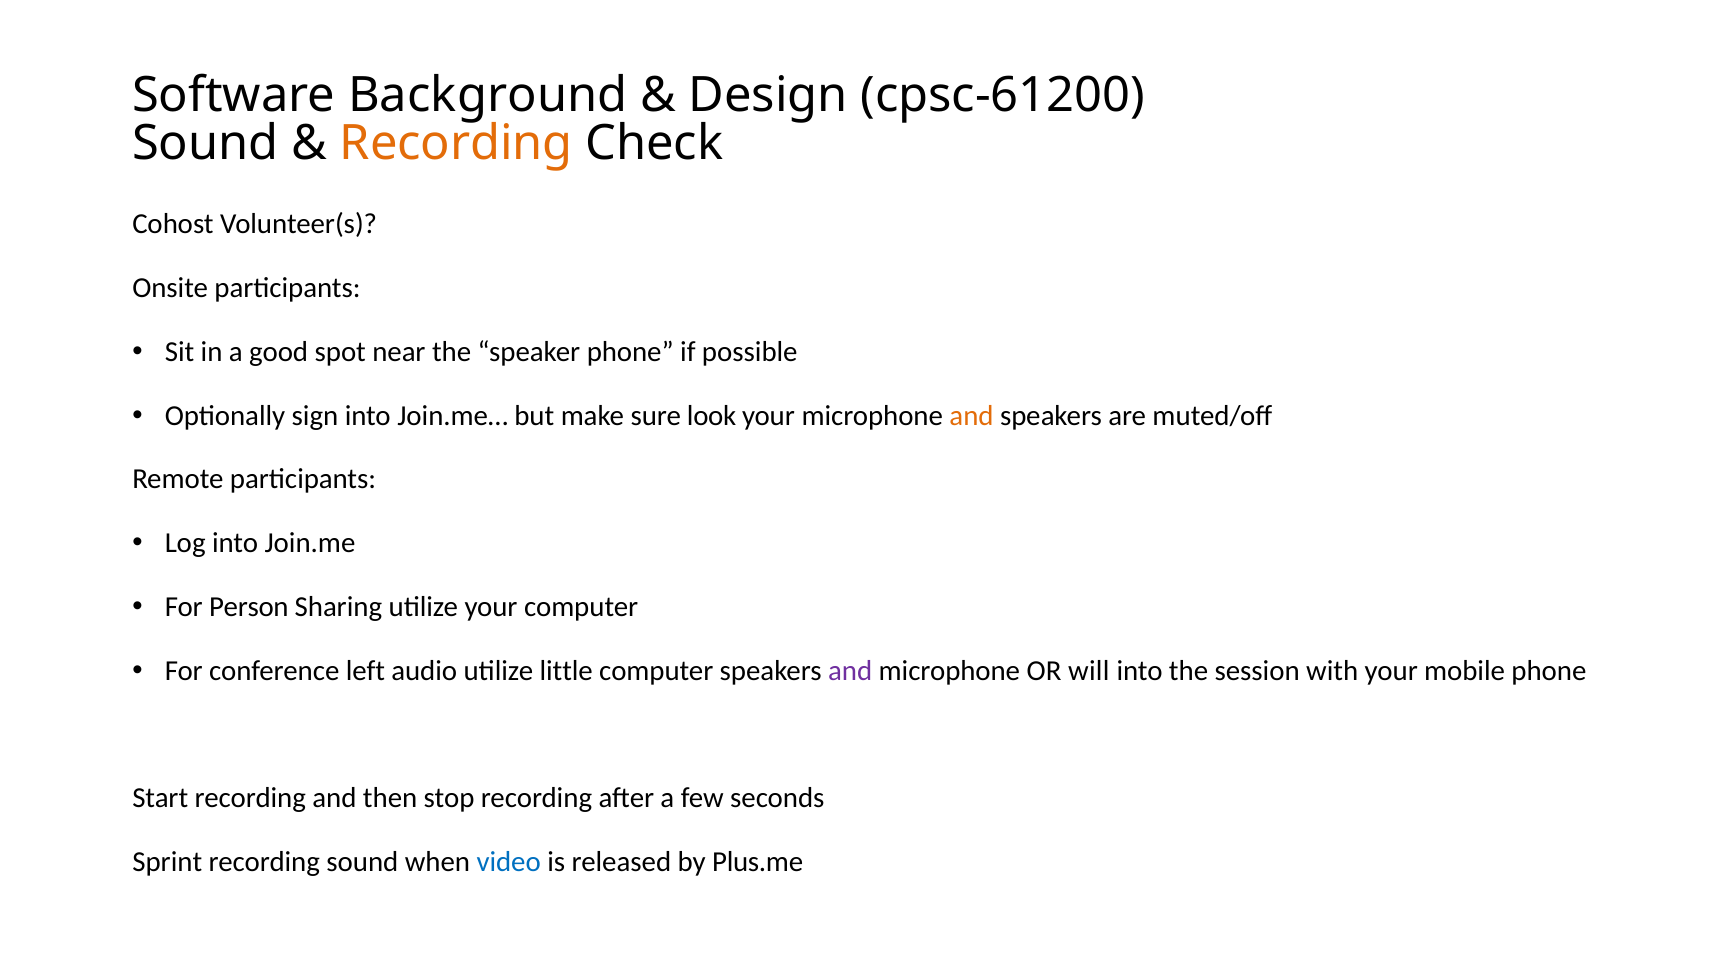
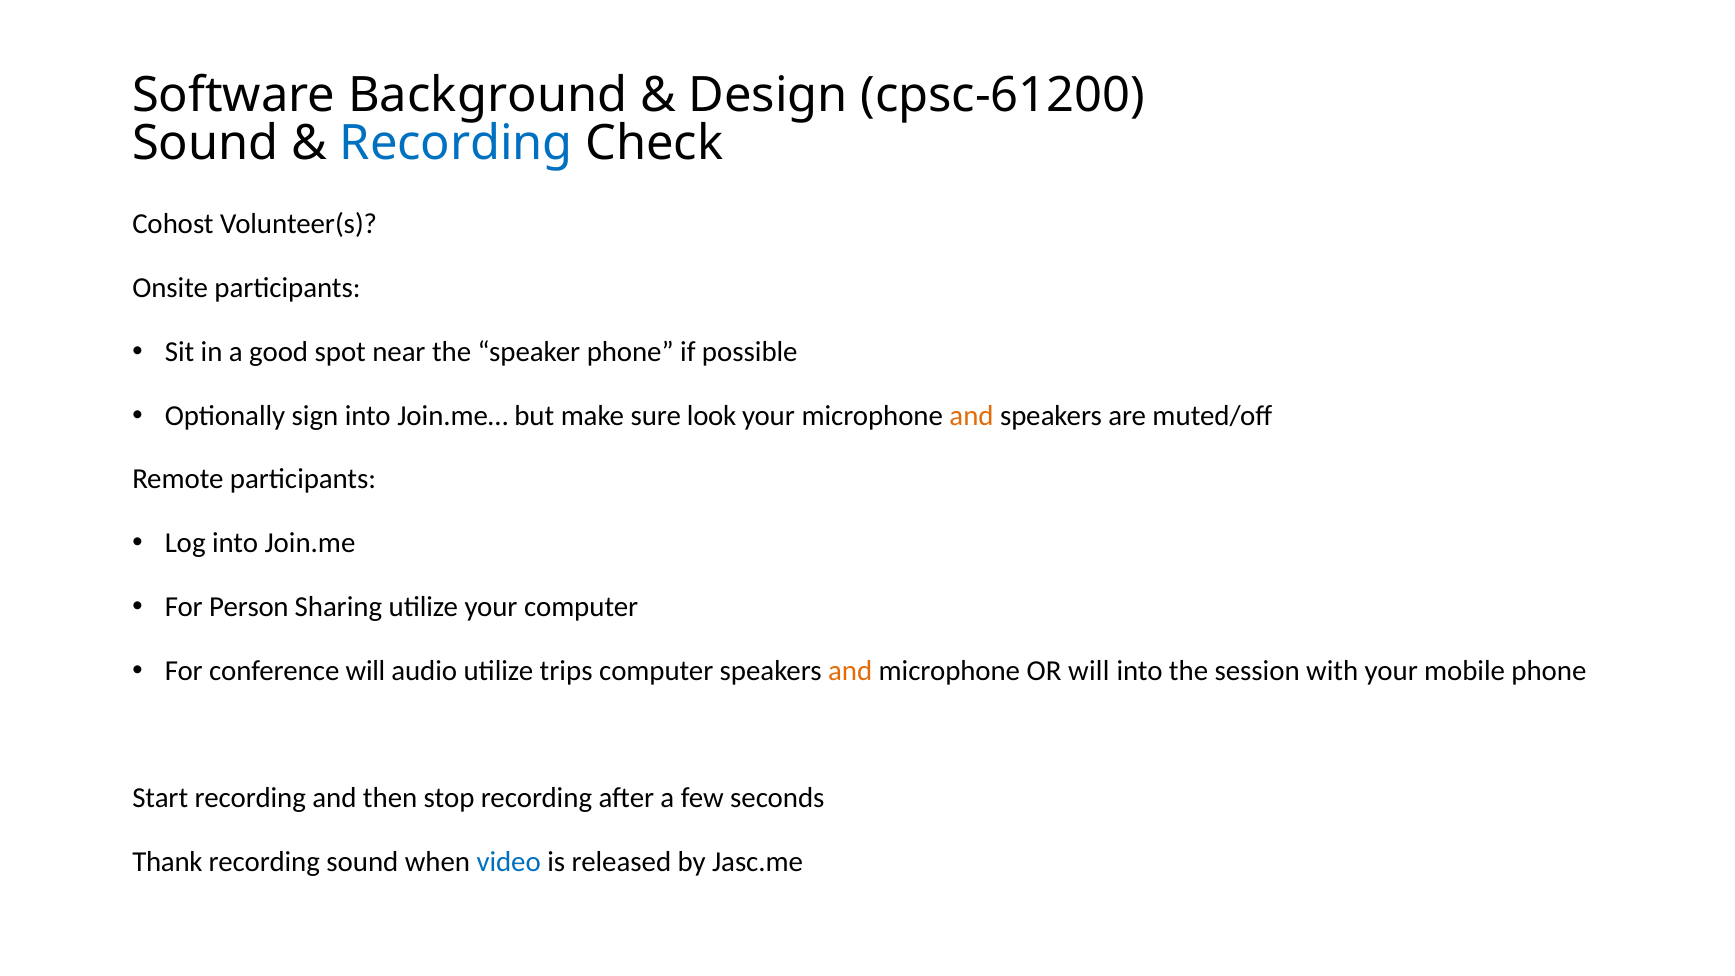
Recording colour: orange -> blue (456, 143)
conference left: left -> will (365, 671)
little: little -> trips (566, 671)
and colour: purple -> orange (850, 671)
Sprint: Sprint -> Thank (167, 862)
Plus.me: Plus.me -> Jasc.me (758, 862)
